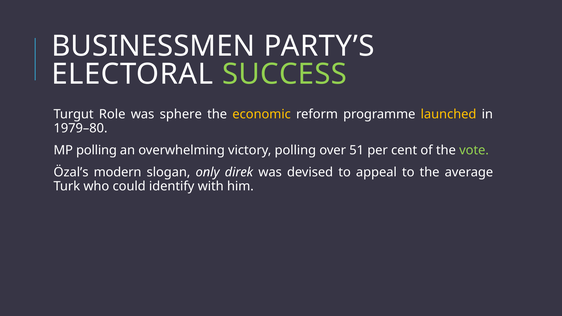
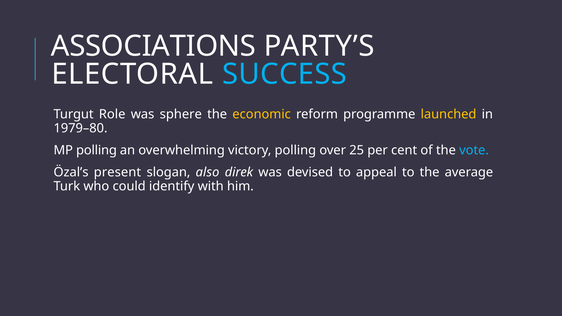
BUSINESSMEN: BUSINESSMEN -> ASSOCIATIONS (153, 46)
SUCCESS colour: light green -> light blue (285, 74)
51: 51 -> 25 (357, 150)
vote colour: light green -> light blue (474, 150)
modern: modern -> present (117, 172)
only: only -> also (208, 172)
